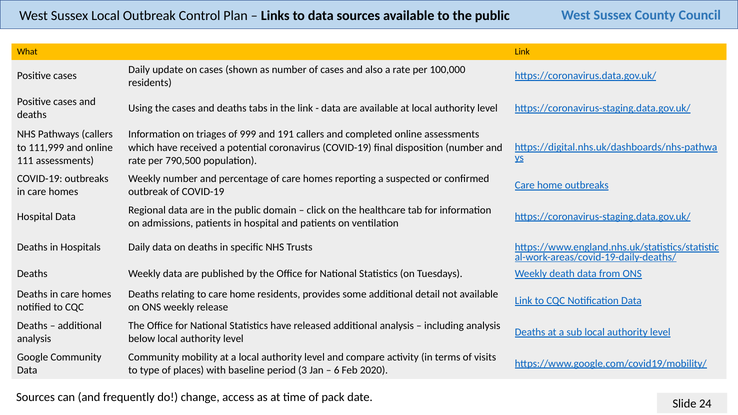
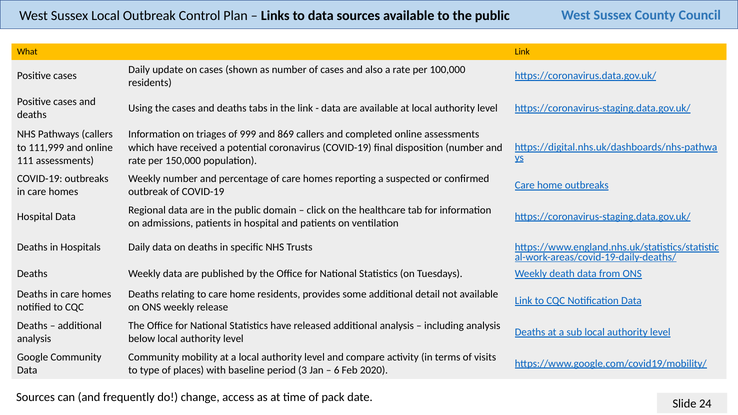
191: 191 -> 869 (286, 134)
790,500: 790,500 -> 150,000 (183, 161)
